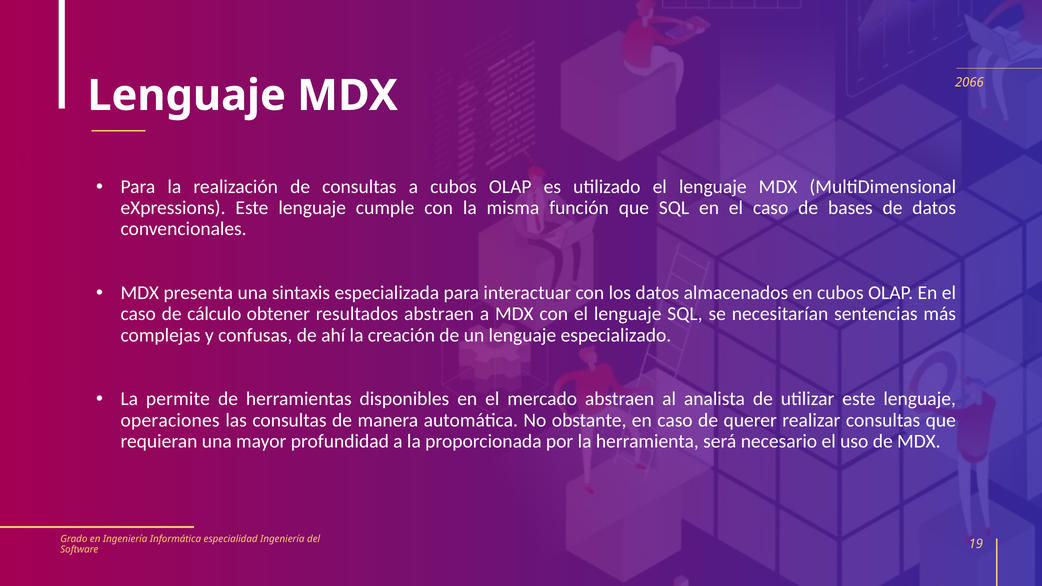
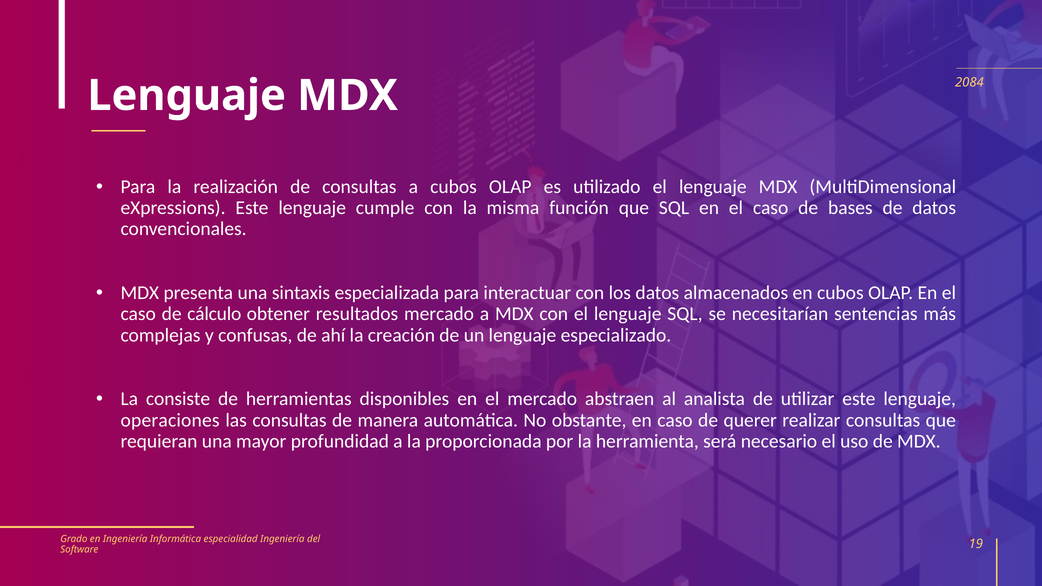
2066: 2066 -> 2084 (969, 82)
resultados abstraen: abstraen -> mercado (439, 314)
permite: permite -> consiste (178, 399)
